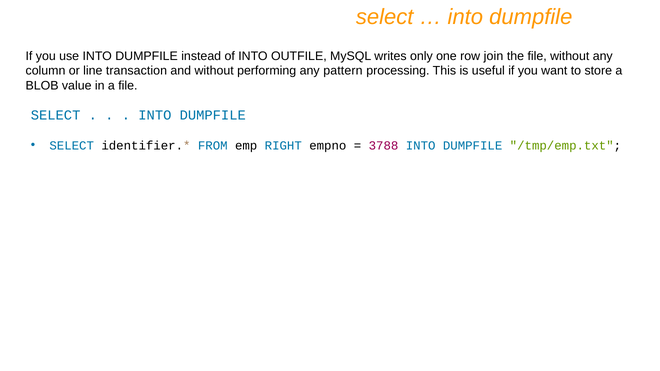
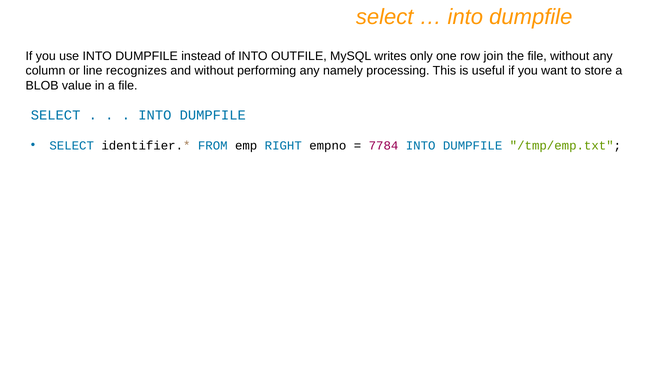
transaction: transaction -> recognizes (136, 71)
pattern: pattern -> namely (343, 71)
3788: 3788 -> 7784 (384, 146)
